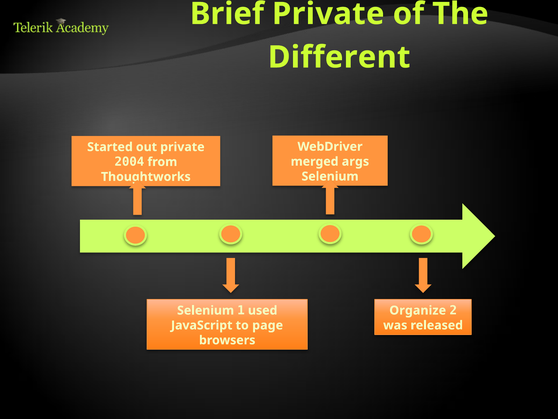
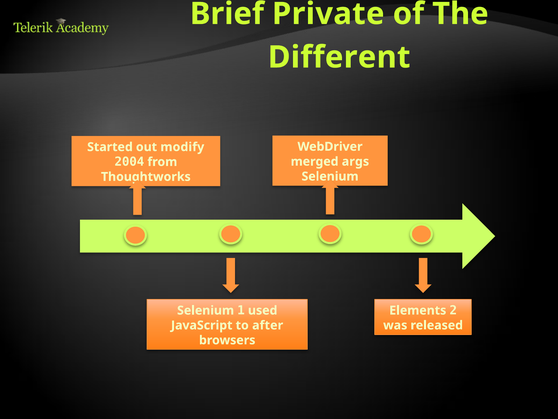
out private: private -> modify (182, 147)
Organize: Organize -> Elements (418, 310)
page: page -> after (268, 325)
